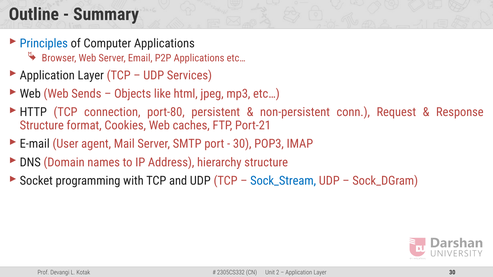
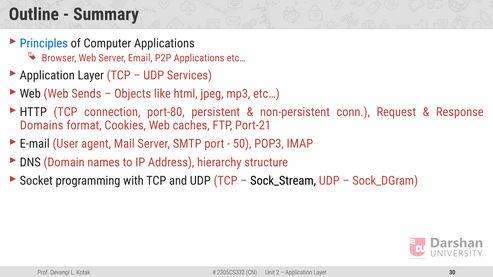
Structure: Structure -> Domains (42, 126)
30: 30 -> 50 (242, 144)
Sock_Stream colour: blue -> black (283, 181)
